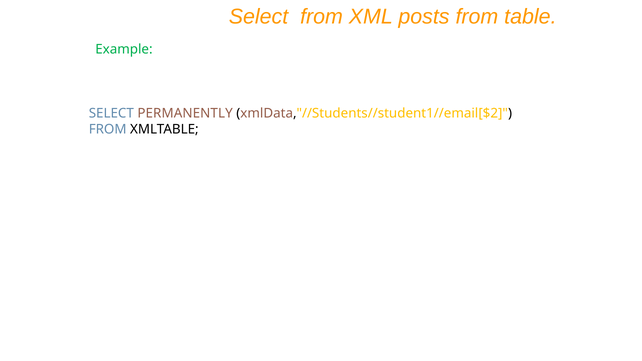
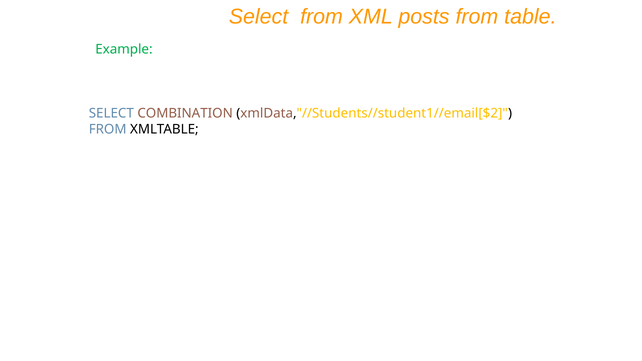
PERMANENTLY: PERMANENTLY -> COMBINATION (185, 113)
